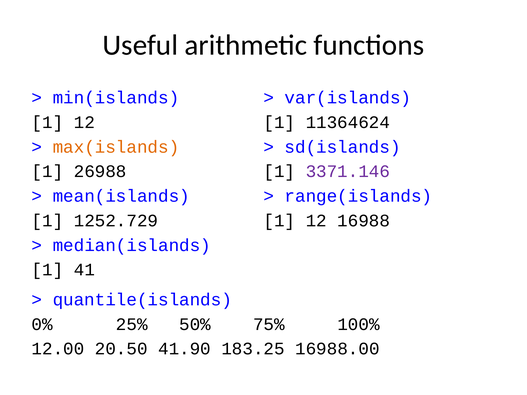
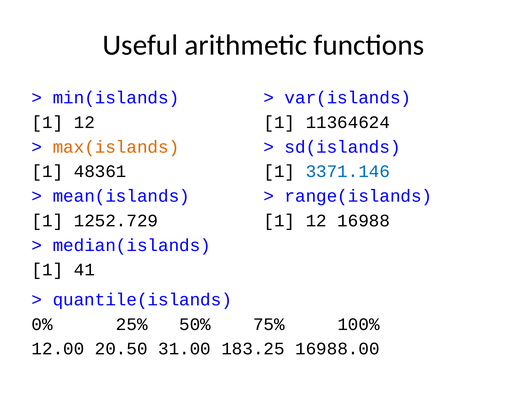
26988: 26988 -> 48361 (100, 172)
3371.146 colour: purple -> blue (348, 172)
41.90: 41.90 -> 31.00 (184, 349)
